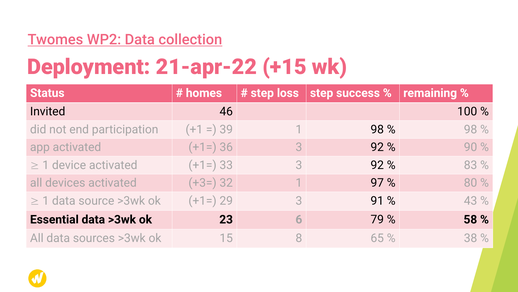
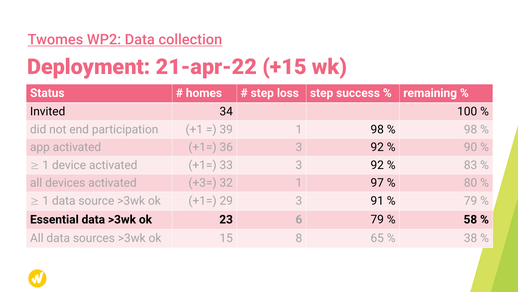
46: 46 -> 34 (226, 111)
43: 43 -> 79 (471, 200)
